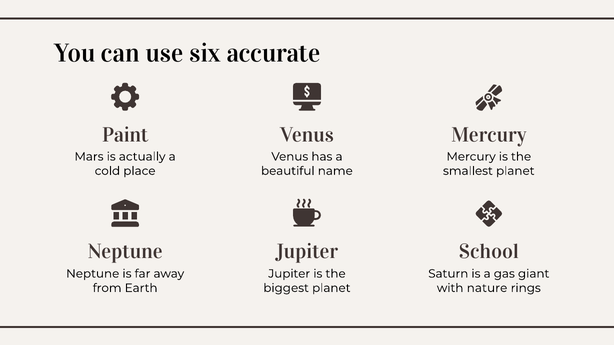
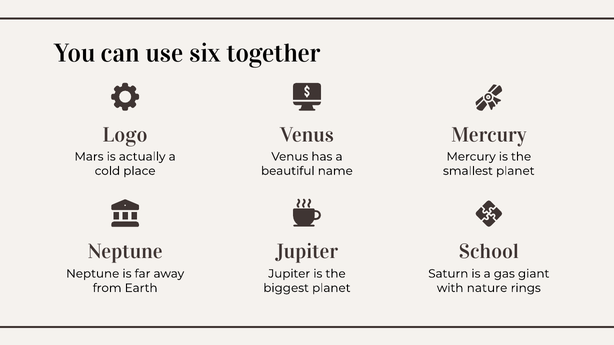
accurate: accurate -> together (274, 53)
Paint: Paint -> Logo (125, 135)
